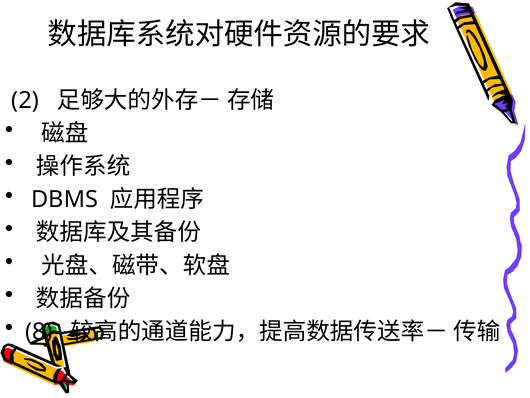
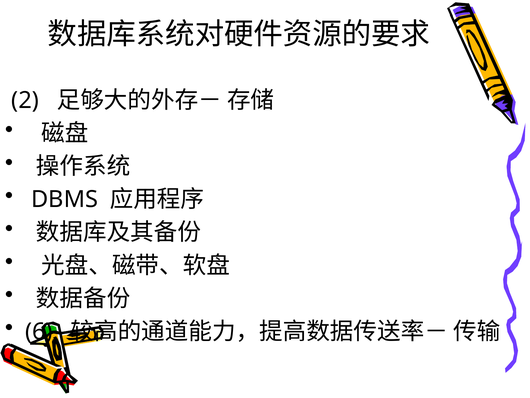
8: 8 -> 6 (39, 331)
